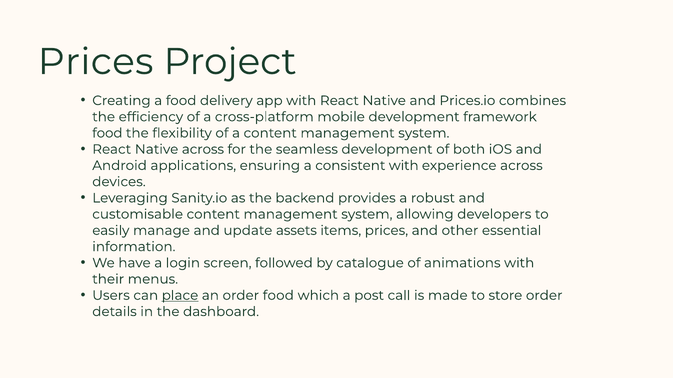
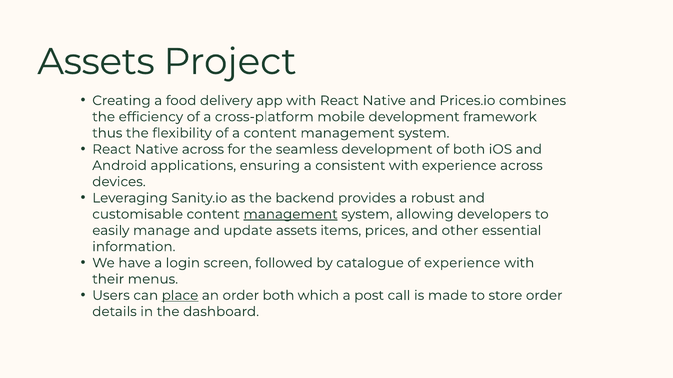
Prices: Prices -> Assets (96, 62)
food: food -> thus (107, 133)
management underline: none -> present (291, 215)
of animations: animations -> experience (462, 263)
order food: food -> both (278, 296)
